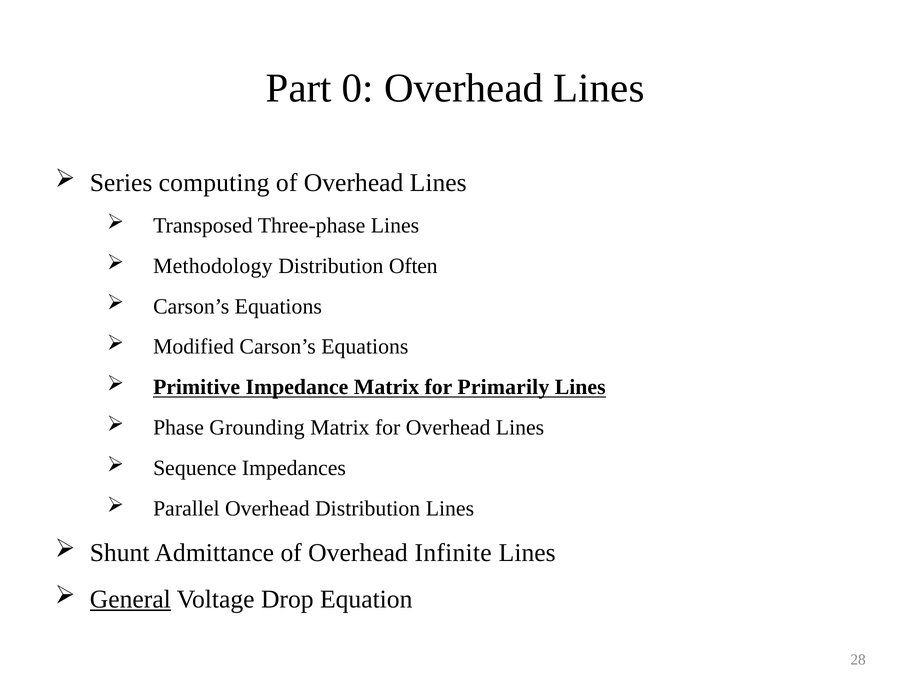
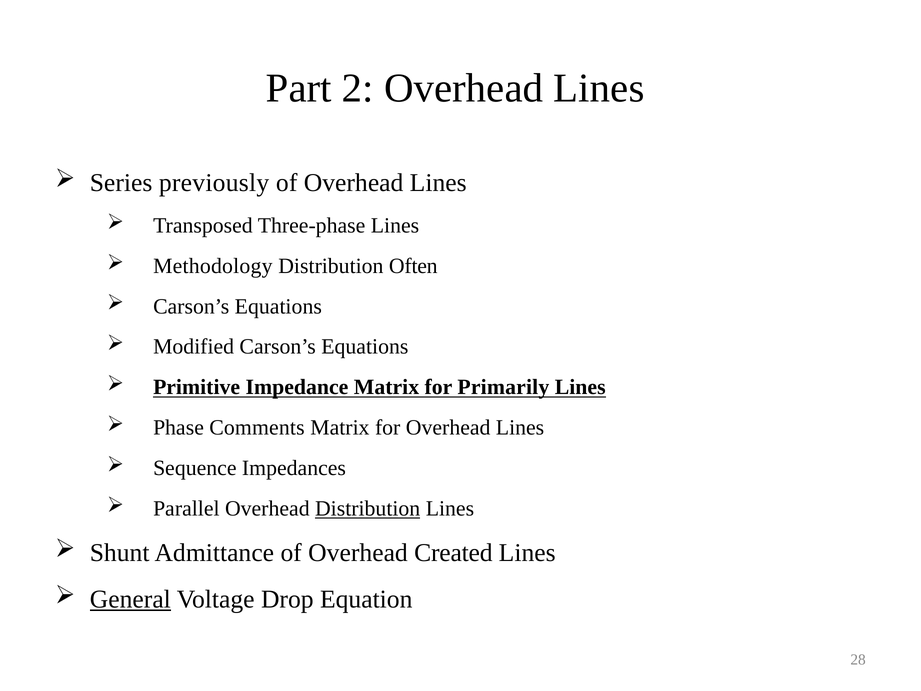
0: 0 -> 2 (358, 88)
computing: computing -> previously (214, 183)
Grounding: Grounding -> Comments (257, 428)
Distribution underline: none -> present (368, 508)
Infinite: Infinite -> Created (453, 553)
